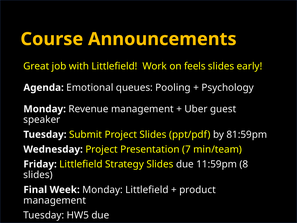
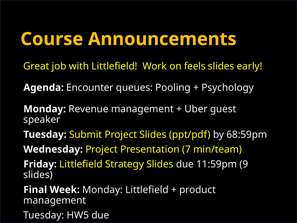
Emotional: Emotional -> Encounter (90, 88)
81:59pm: 81:59pm -> 68:59pm (247, 134)
8: 8 -> 9 (244, 164)
